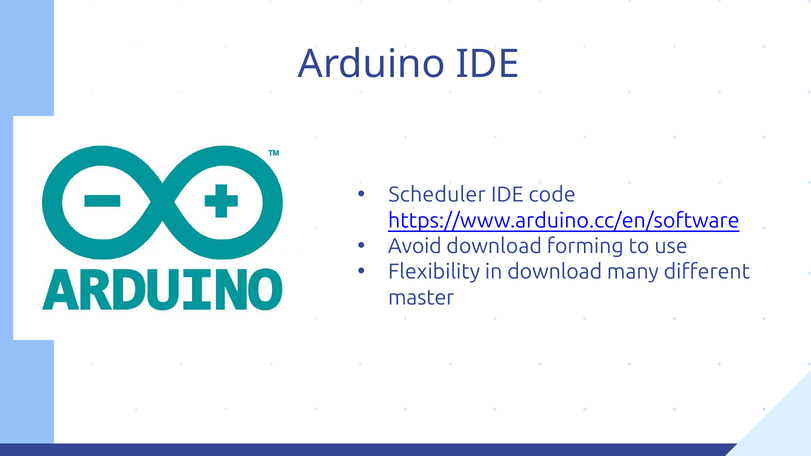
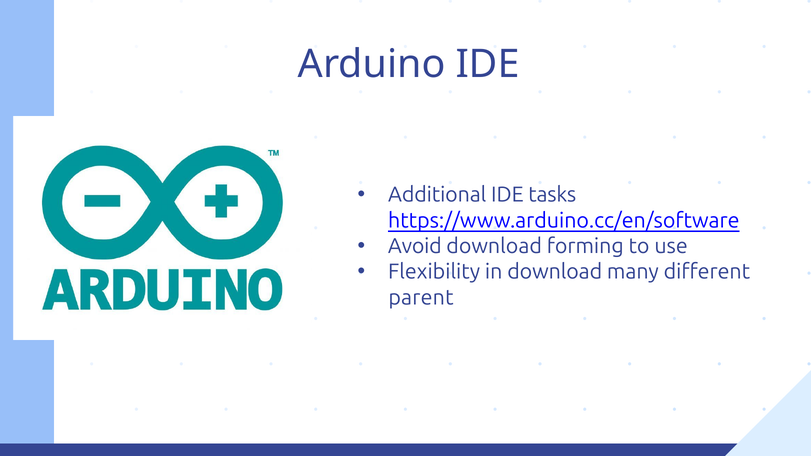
Scheduler: Scheduler -> Additional (437, 195)
code: code -> tasks (552, 195)
master: master -> parent (421, 298)
